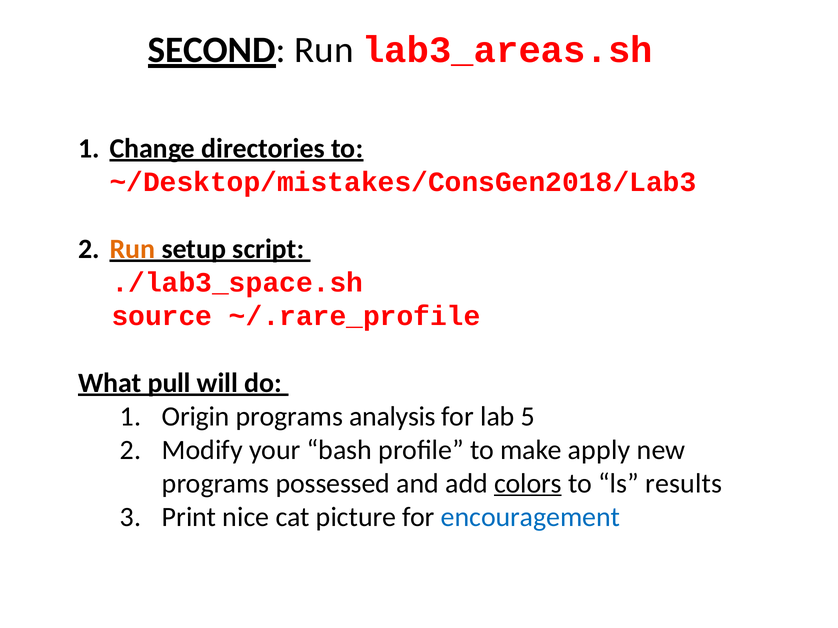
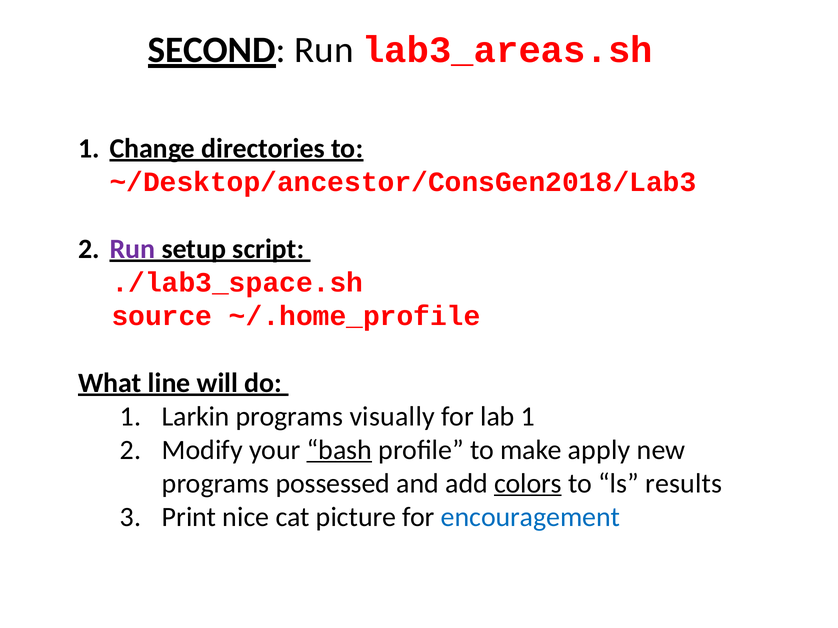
~/Desktop/mistakes/ConsGen2018/Lab3: ~/Desktop/mistakes/ConsGen2018/Lab3 -> ~/Desktop/ancestor/ConsGen2018/Lab3 (403, 182)
Run colour: orange -> purple (132, 249)
~/.rare_profile: ~/.rare_profile -> ~/.home_profile (355, 316)
pull: pull -> line (169, 383)
Origin: Origin -> Larkin (196, 417)
analysis: analysis -> visually (392, 417)
lab 5: 5 -> 1 (528, 417)
bash underline: none -> present (339, 450)
